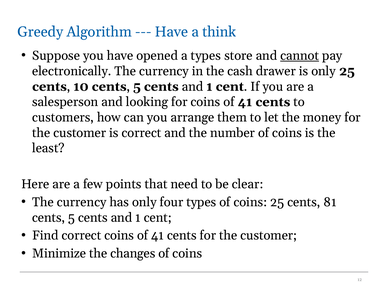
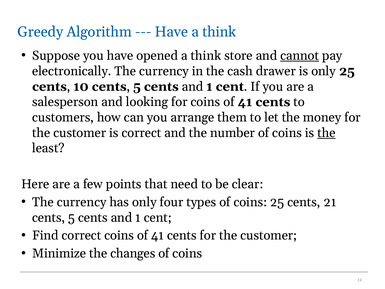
opened a types: types -> think (206, 56)
the underline: none -> present (326, 133)
81: 81 -> 21 (330, 202)
